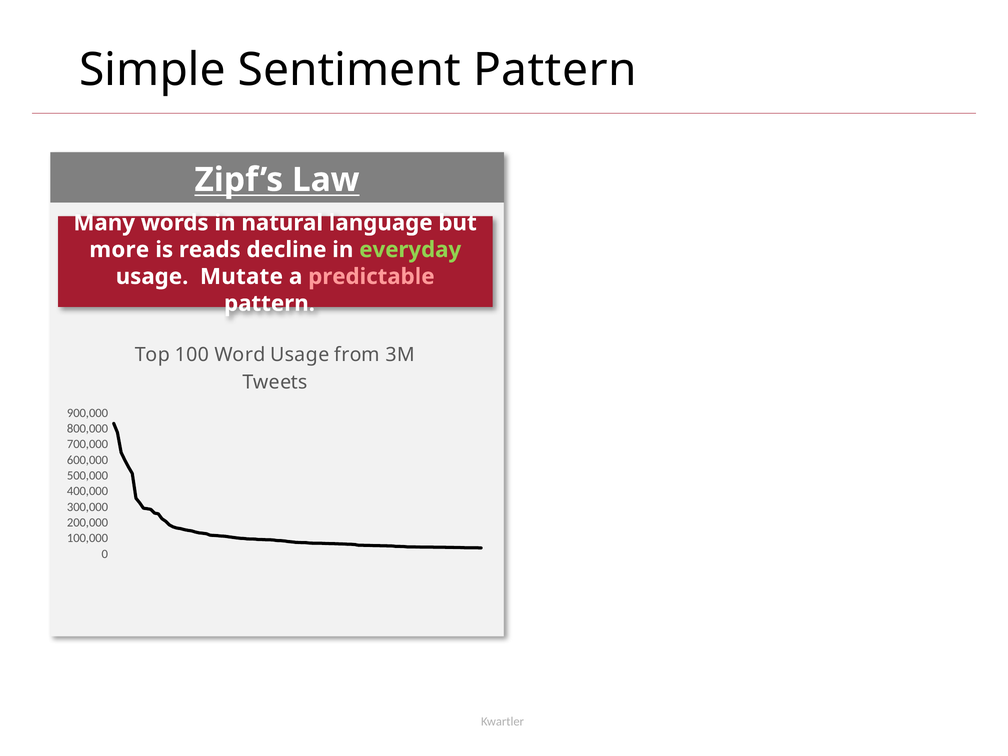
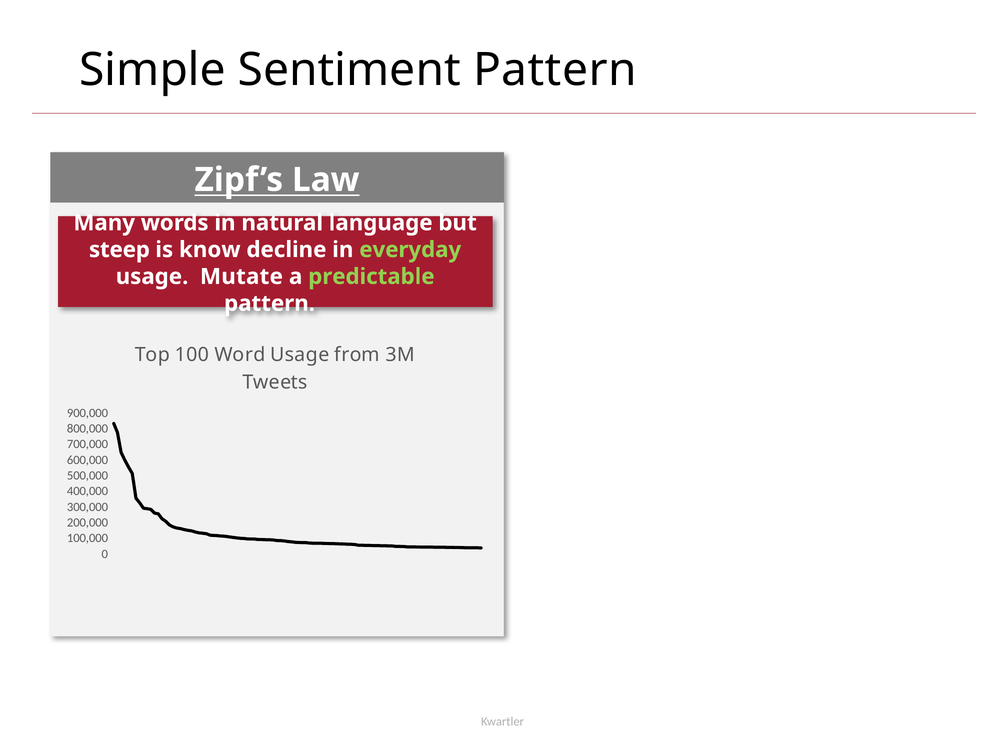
more: more -> steep (119, 250)
reads: reads -> know (210, 250)
predictable colour: pink -> light green (371, 277)
